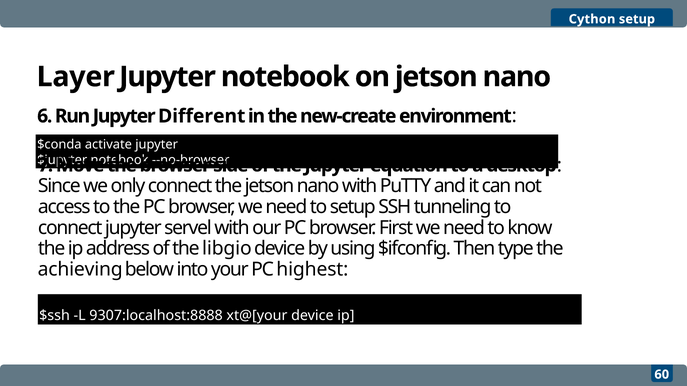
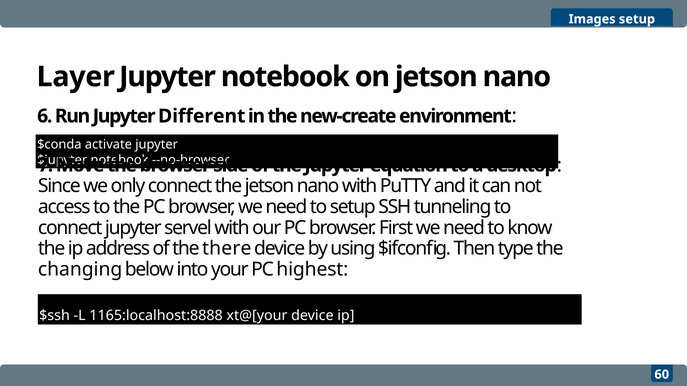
Cython: Cython -> Images (592, 19)
libgio: libgio -> there (227, 249)
achieving: achieving -> changing (80, 270)
9307:localhost:8888: 9307:localhost:8888 -> 1165:localhost:8888 (156, 316)
